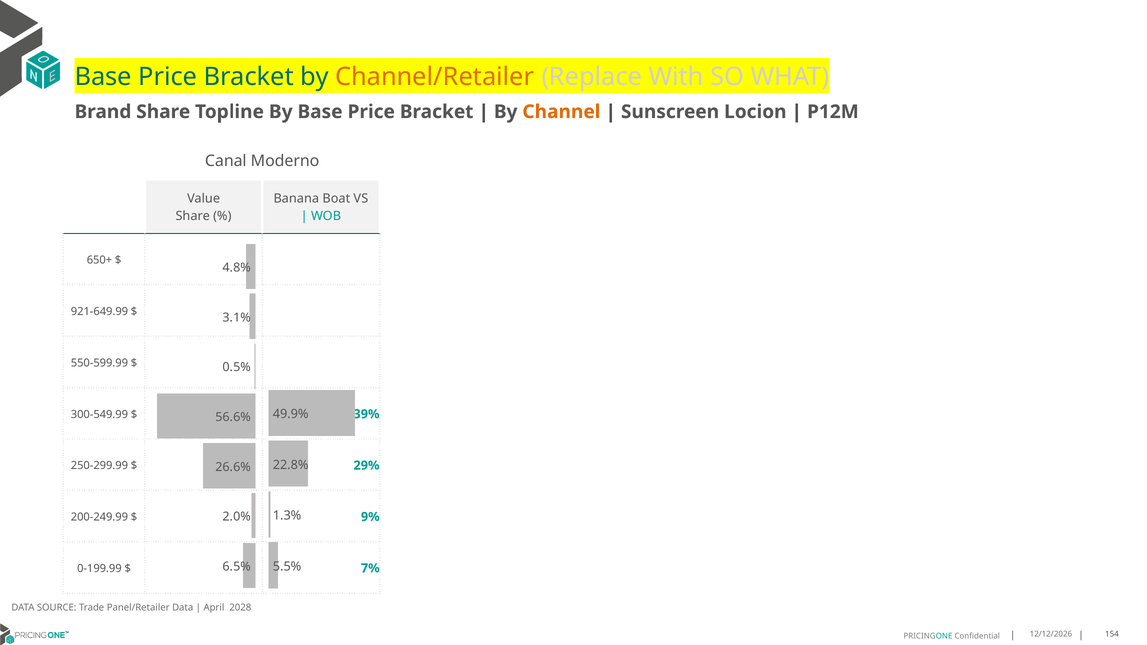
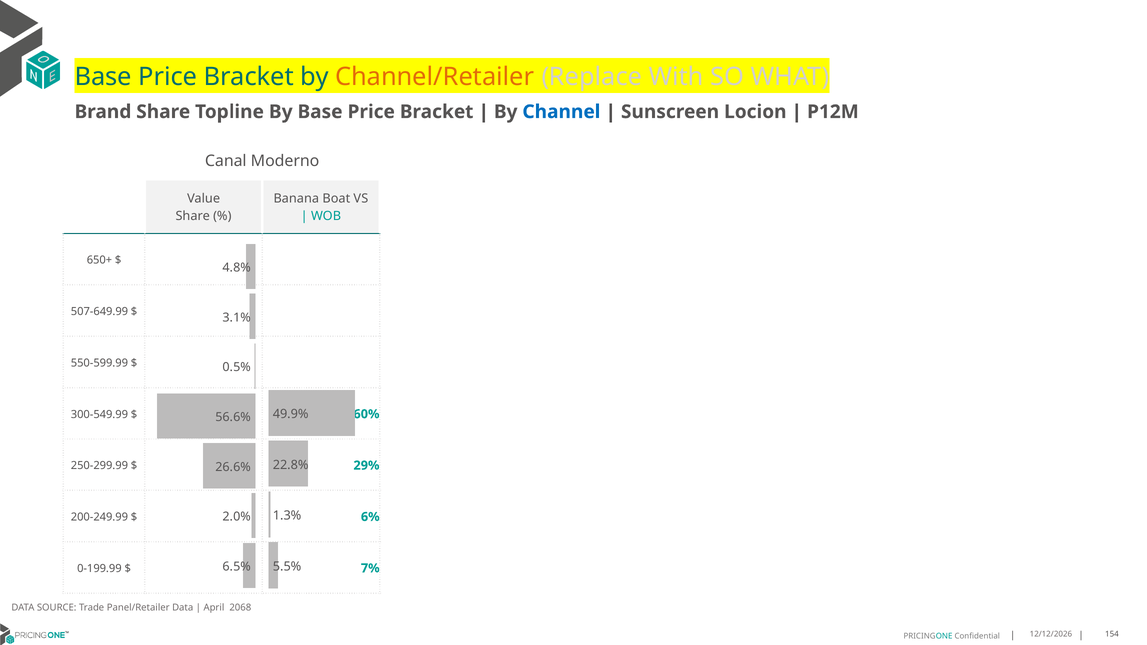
Channel colour: orange -> blue (561, 112)
921-649.99: 921-649.99 -> 507-649.99 (99, 312)
39%: 39% -> 60% (366, 414)
9%: 9% -> 6% (370, 517)
2028: 2028 -> 2068 (240, 608)
